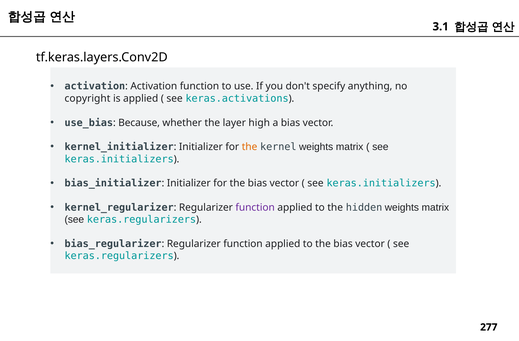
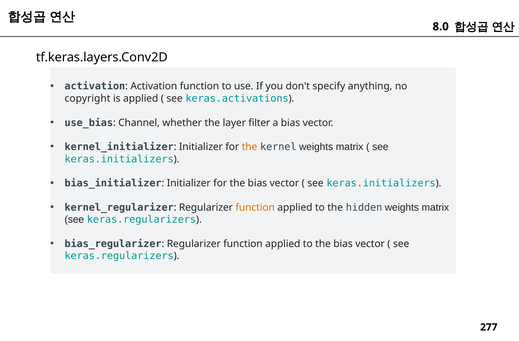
3.1: 3.1 -> 8.0 (441, 27)
Because: Because -> Channel (139, 123)
high: high -> filter (259, 123)
function colour: purple -> orange (255, 207)
